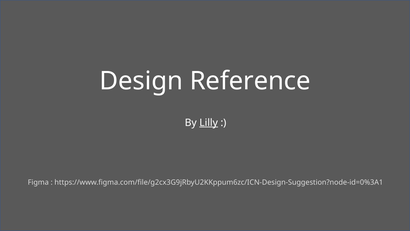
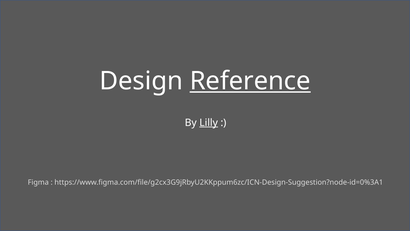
Reference underline: none -> present (250, 81)
